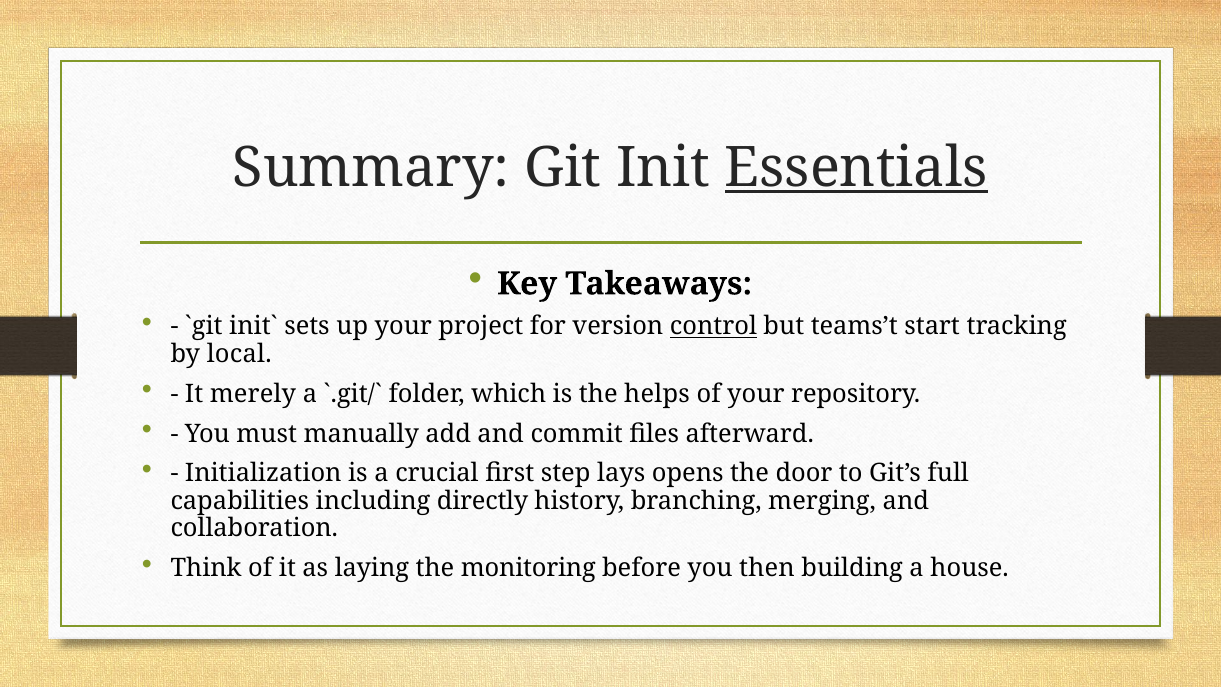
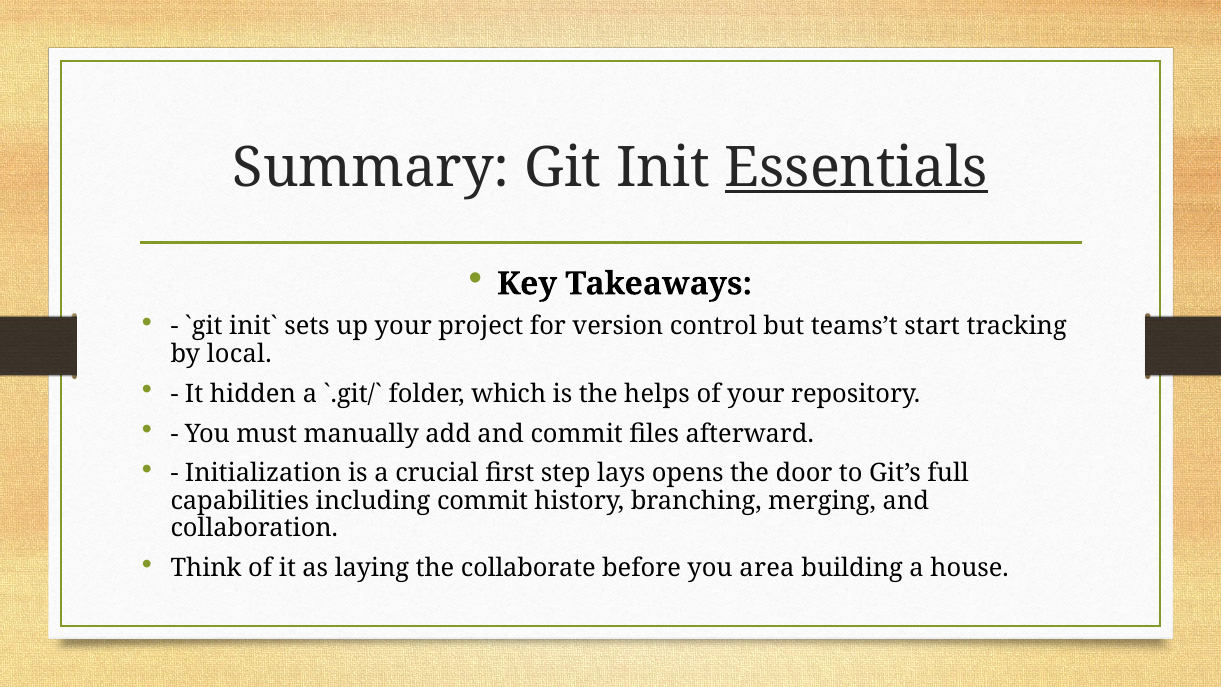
control underline: present -> none (713, 326)
merely: merely -> hidden (253, 394)
including directly: directly -> commit (483, 501)
monitoring: monitoring -> collaborate (528, 568)
then: then -> area (767, 568)
